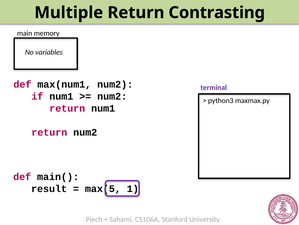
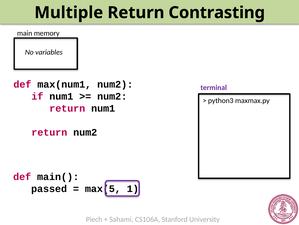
result: result -> passed (49, 188)
